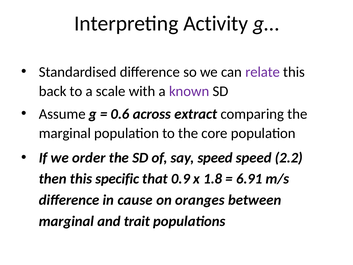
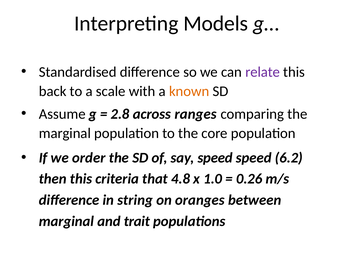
Activity: Activity -> Models (216, 24)
known colour: purple -> orange (189, 91)
0.6: 0.6 -> 2.8 (120, 114)
extract: extract -> ranges (196, 114)
2.2: 2.2 -> 6.2 (289, 158)
specific: specific -> criteria (117, 179)
0.9: 0.9 -> 4.8 (181, 179)
1.8: 1.8 -> 1.0 (213, 179)
6.91: 6.91 -> 0.26 (249, 179)
cause: cause -> string (135, 200)
